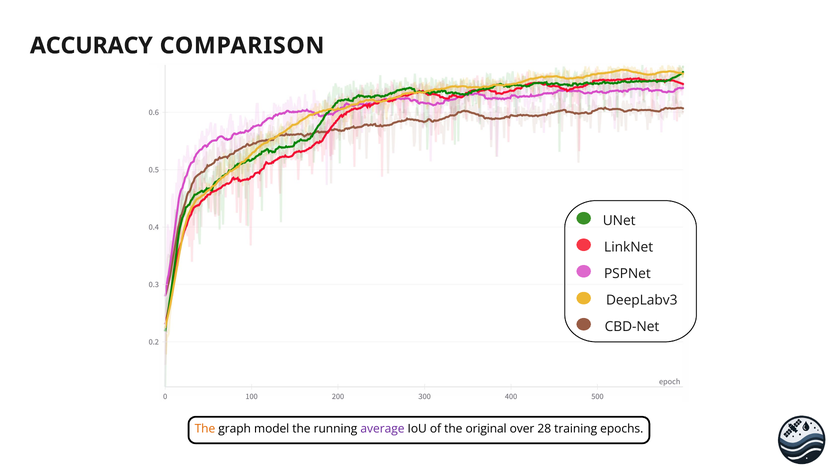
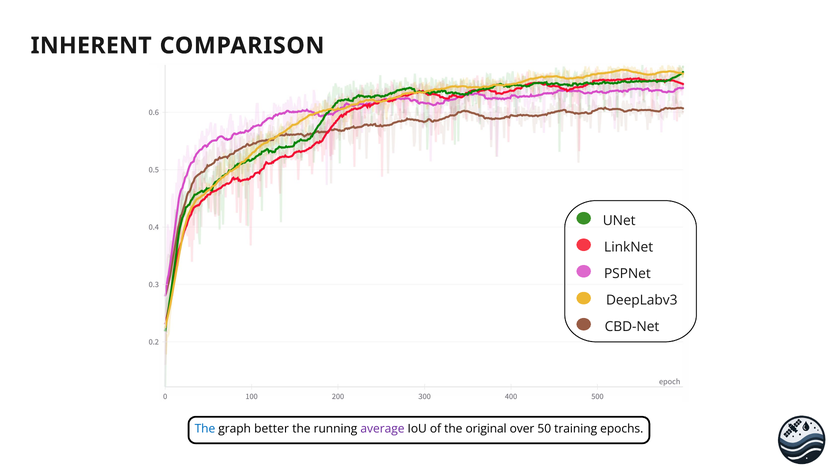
ACCURACY: ACCURACY -> INHERENT (91, 46)
The colour: orange -> blue (205, 429)
model: model -> better (272, 429)
28: 28 -> 50 (544, 429)
